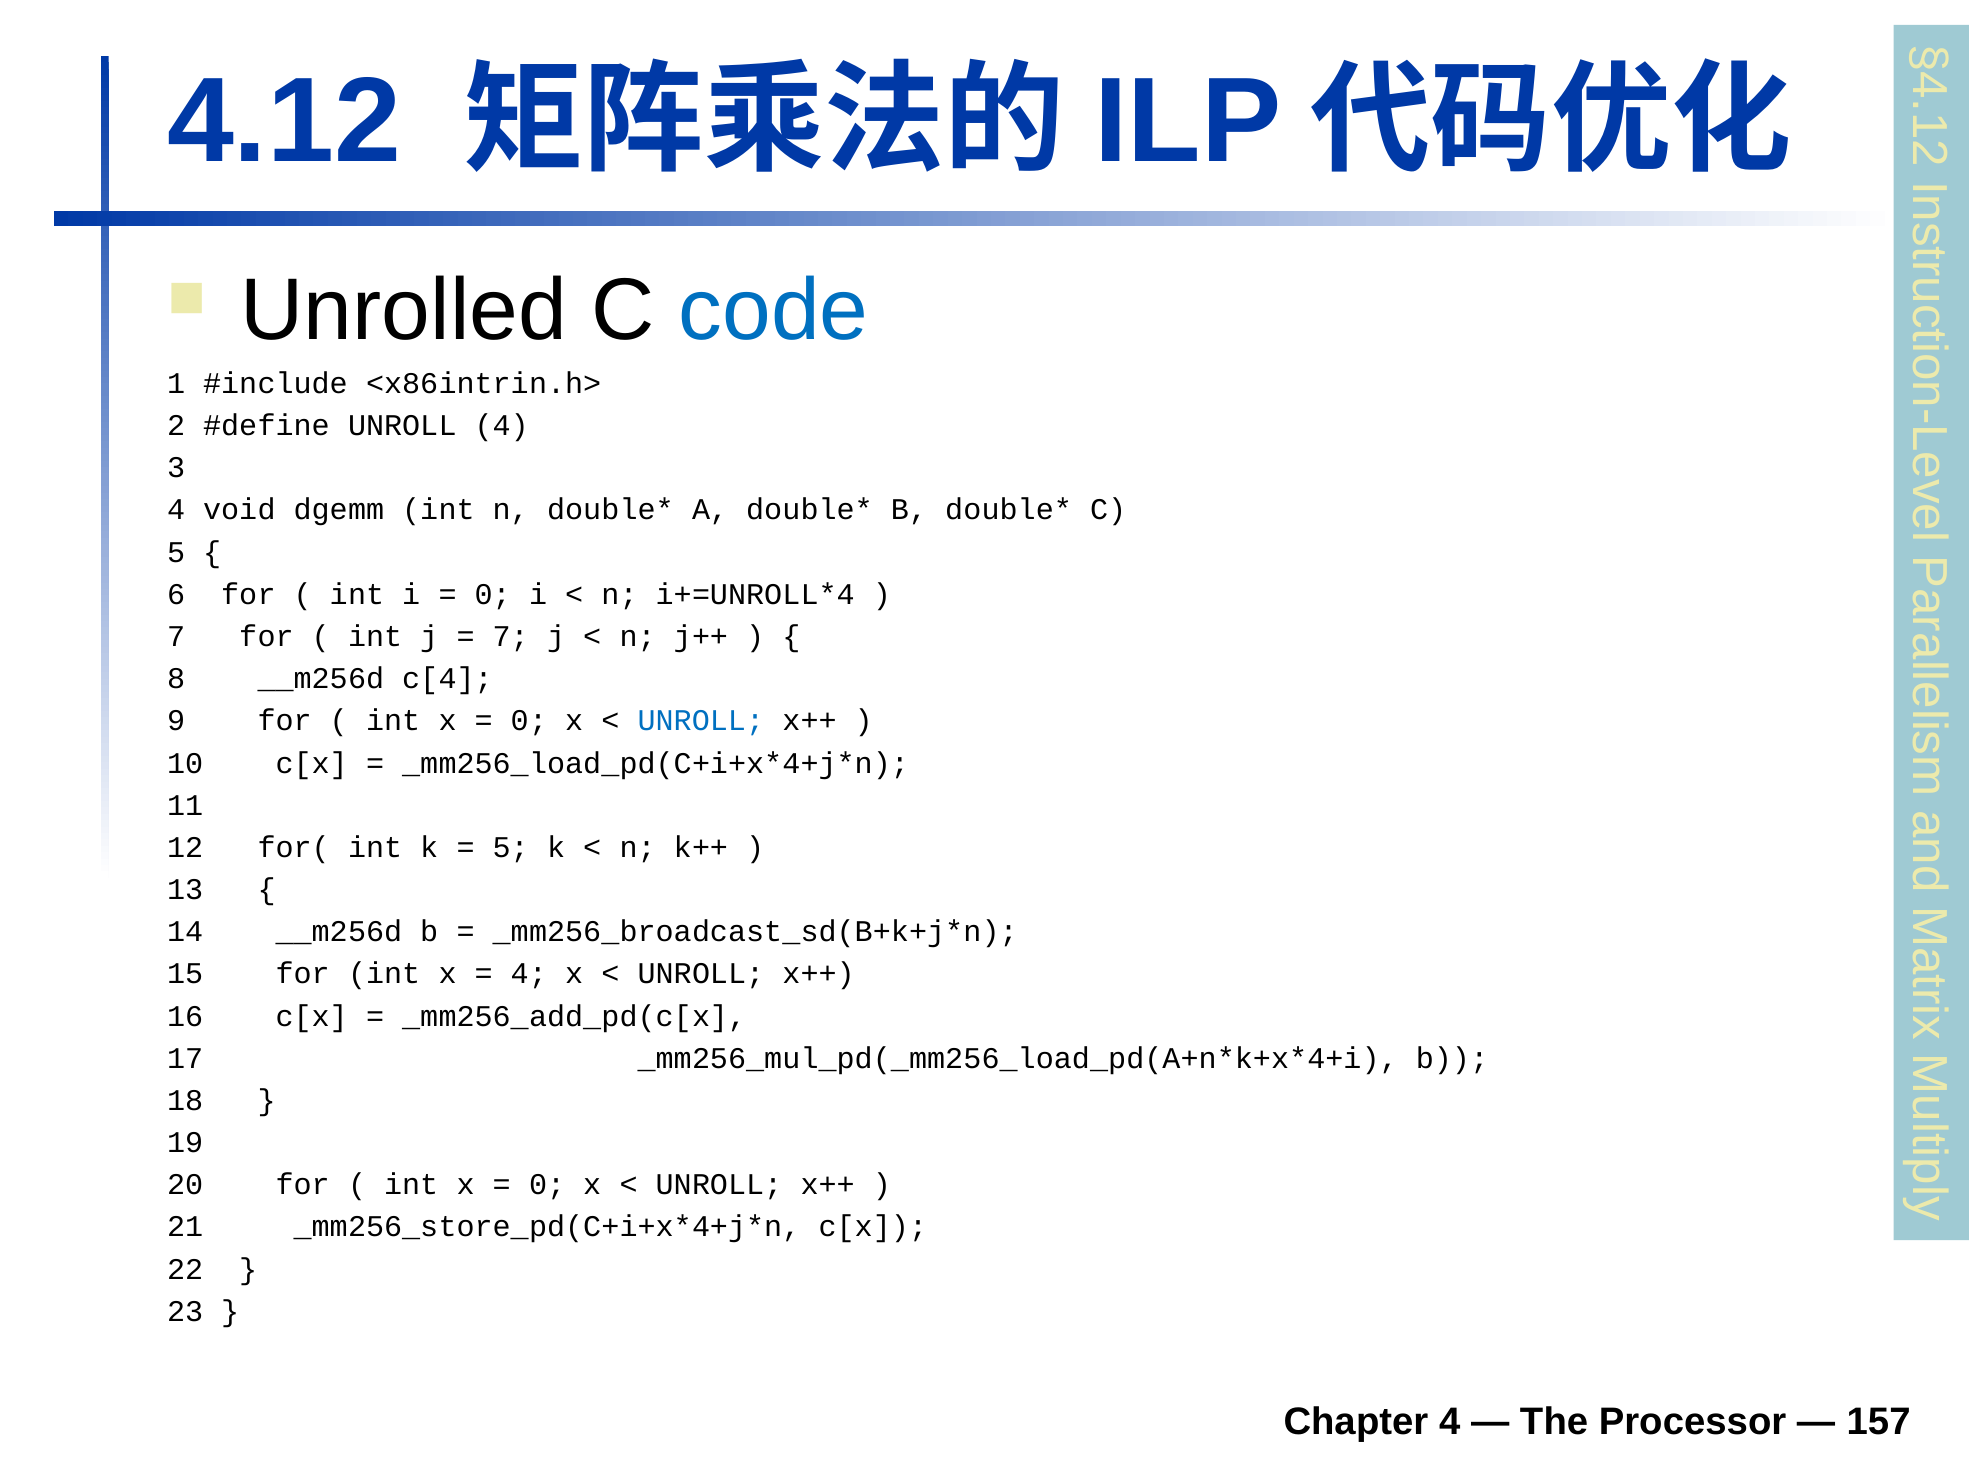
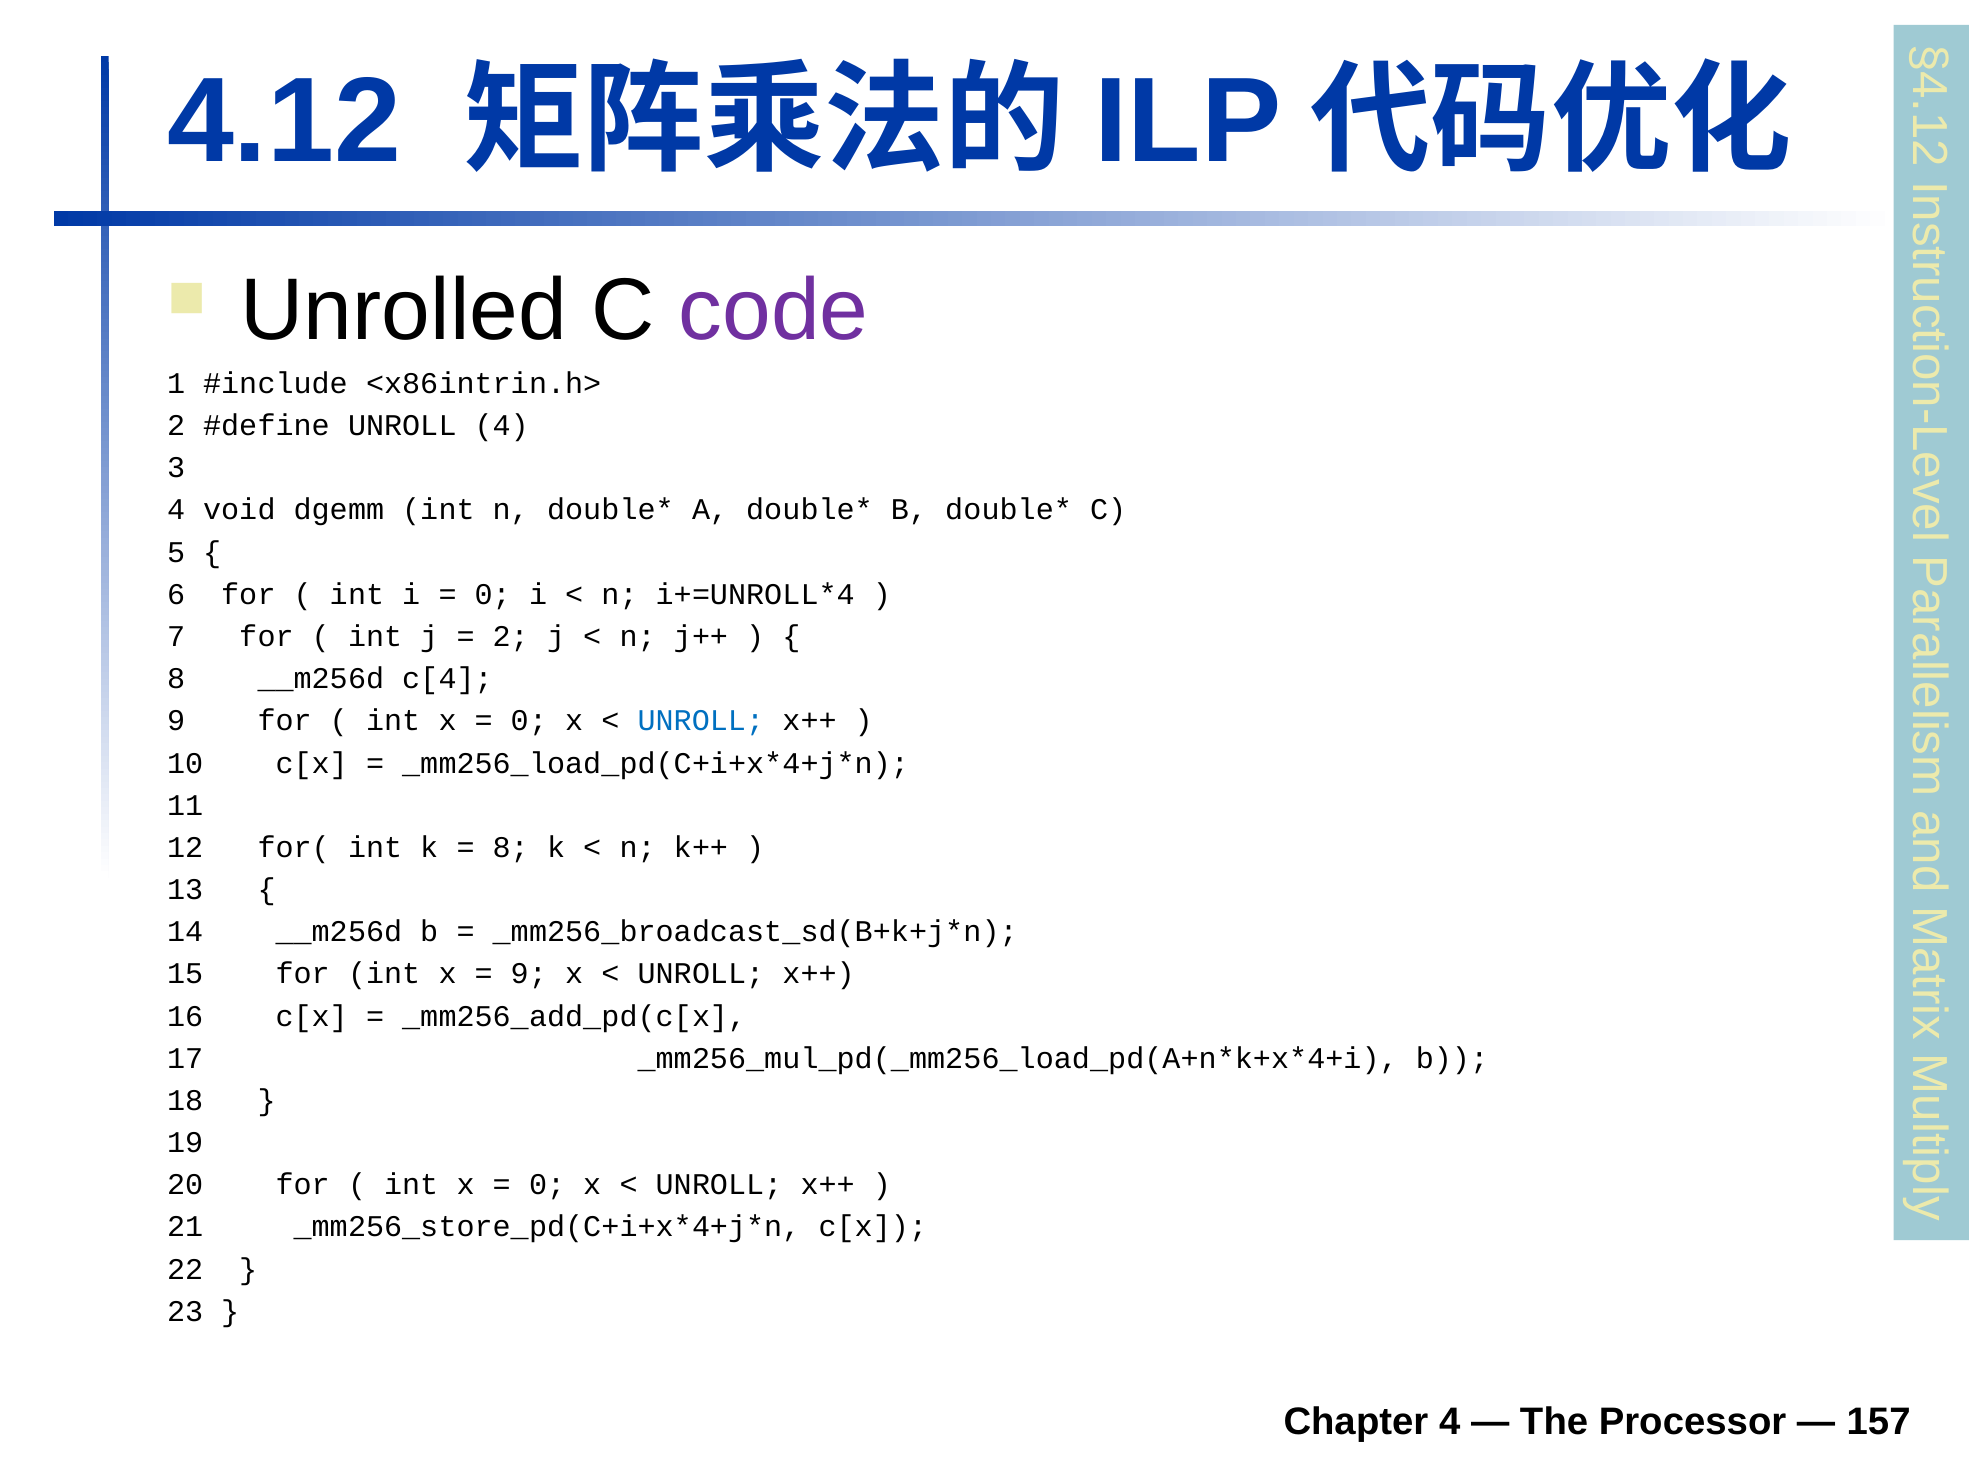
code colour: blue -> purple (774, 311)
7: 7 -> 2 (511, 636)
5: 5 -> 8 (511, 847)
4: 4 -> 9 (529, 974)
